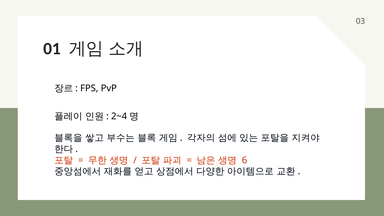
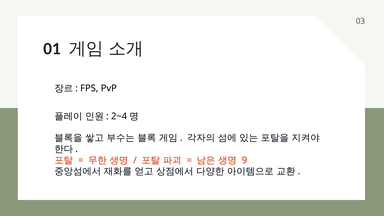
6: 6 -> 9 (244, 160)
